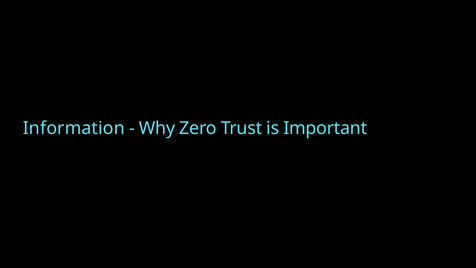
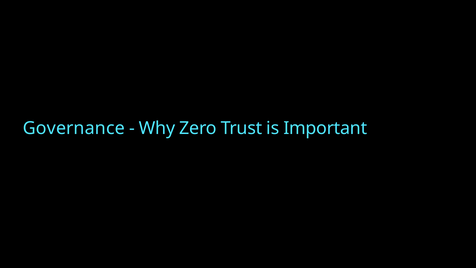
Information: Information -> Governance (74, 128)
